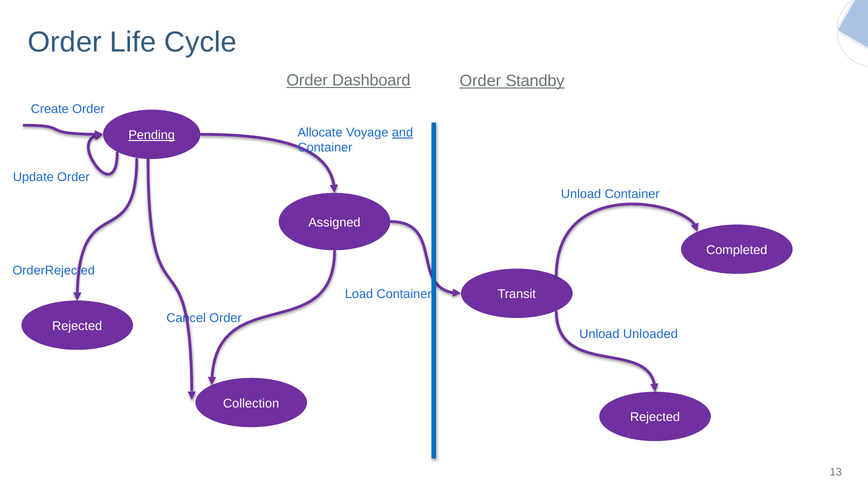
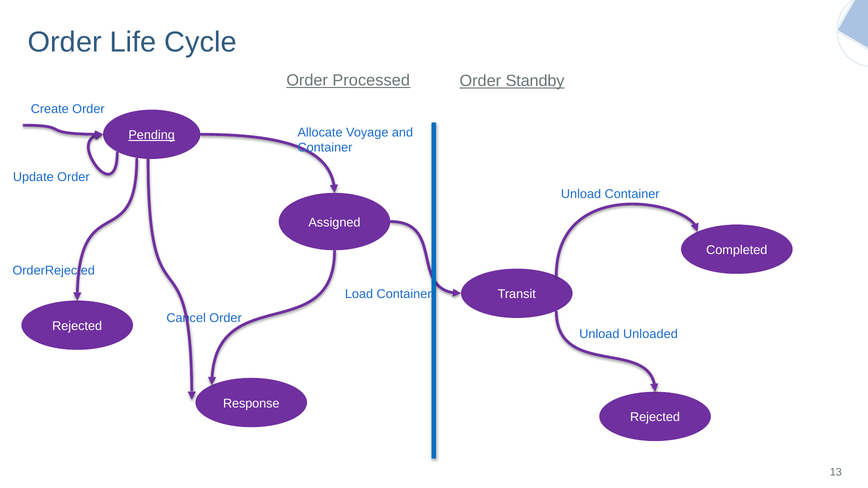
Dashboard: Dashboard -> Processed (371, 80)
and underline: present -> none (402, 133)
Collection: Collection -> Response (251, 404)
